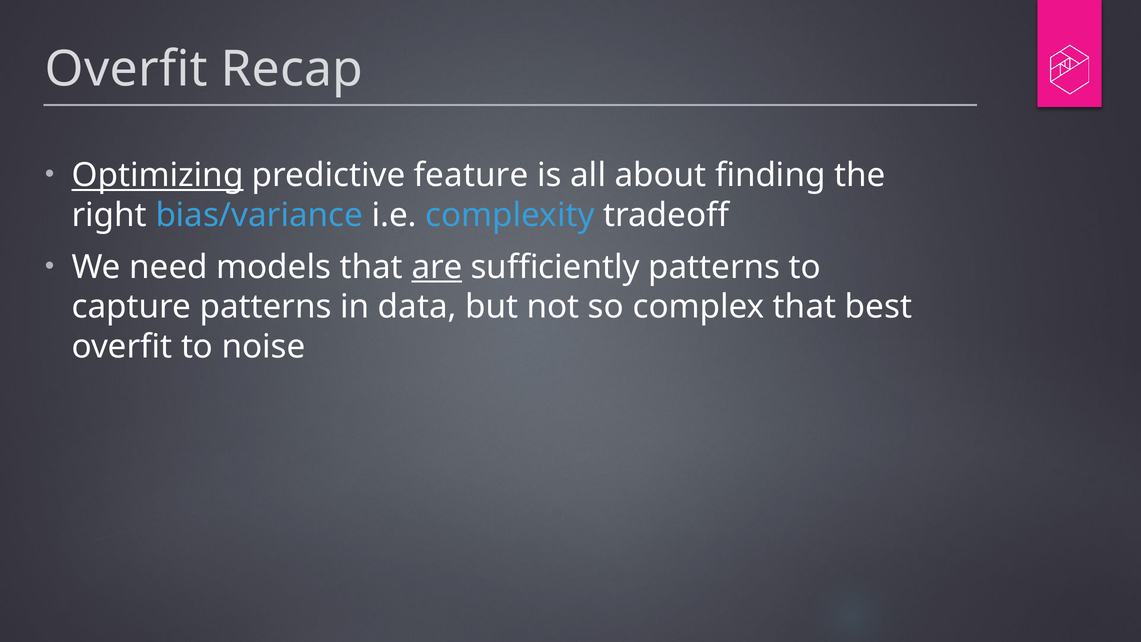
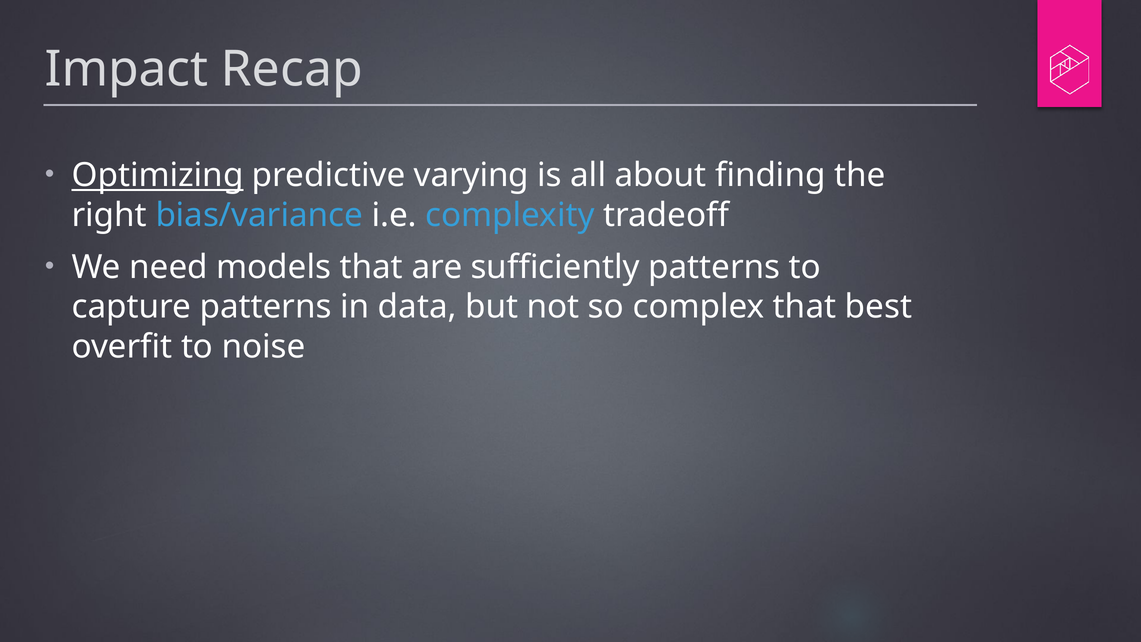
Overfit: Overfit -> Impact (127, 69)
feature: feature -> varying (471, 175)
are underline: present -> none (437, 267)
